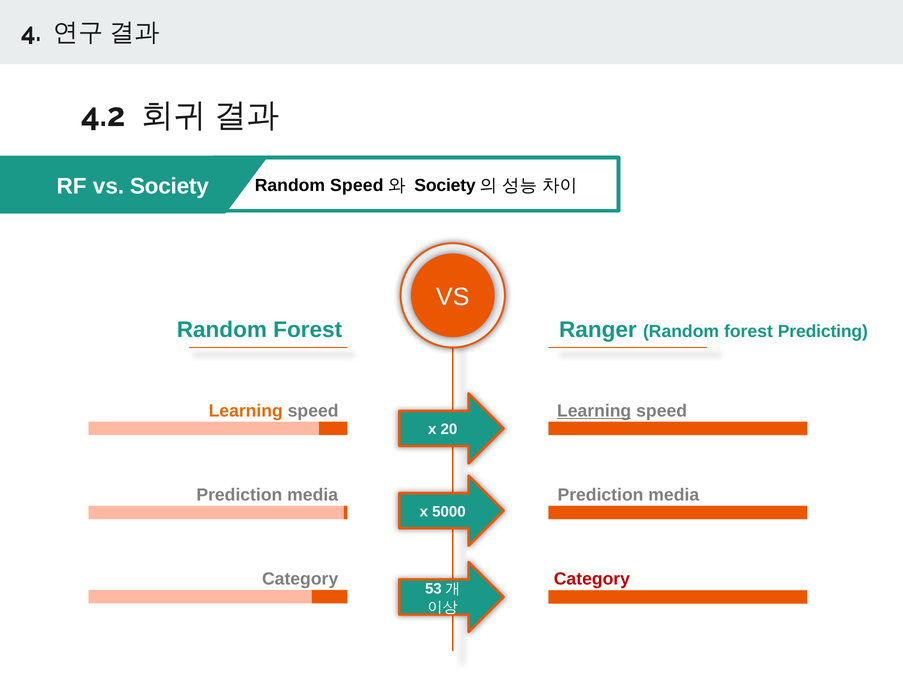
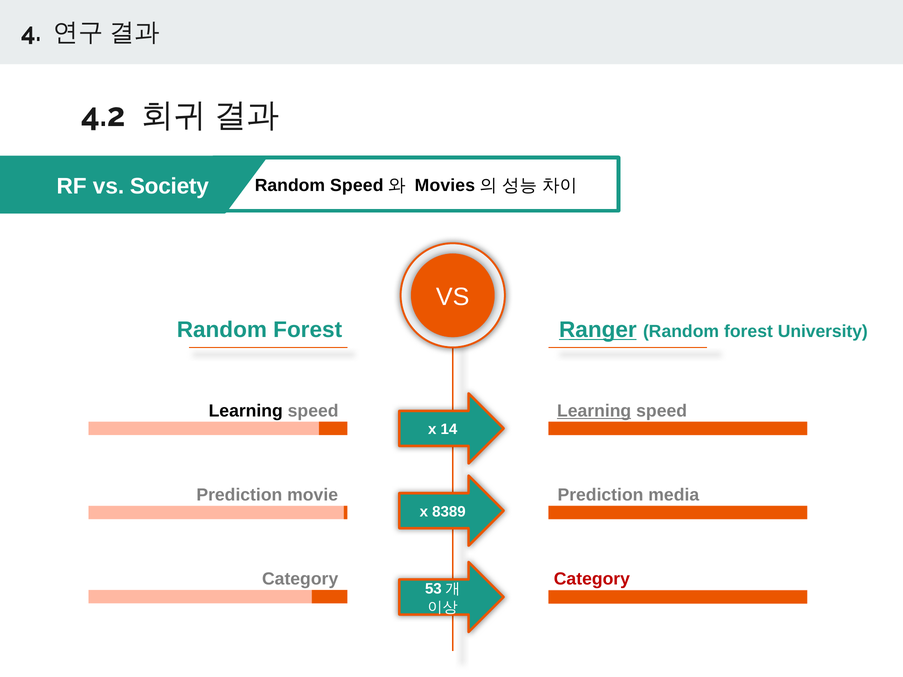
Society: Society -> Movies (445, 186)
Ranger underline: none -> present (598, 330)
Predicting: Predicting -> University (823, 332)
Learning colour: orange -> black (246, 411)
20: 20 -> 14 (449, 430)
media: media -> movie (313, 495)
5000: 5000 -> 8389 (449, 512)
